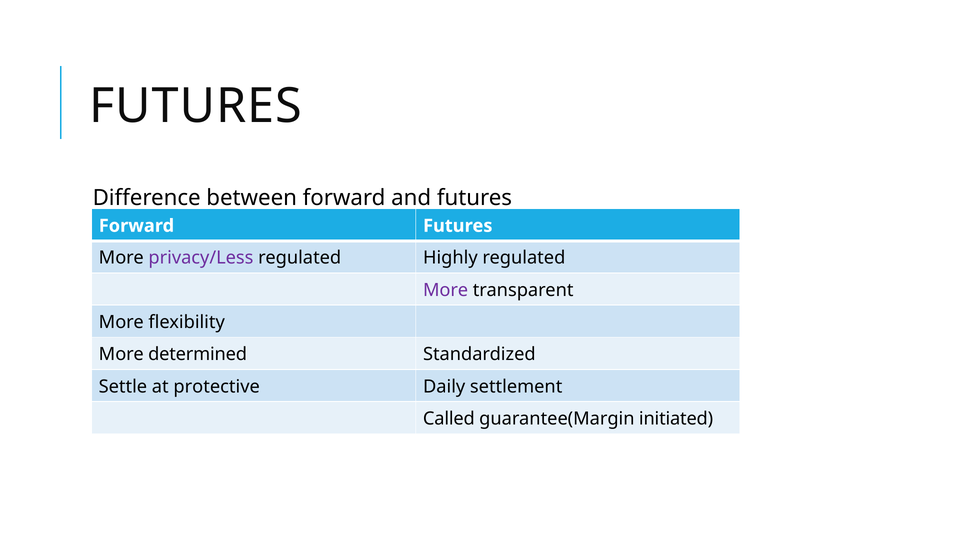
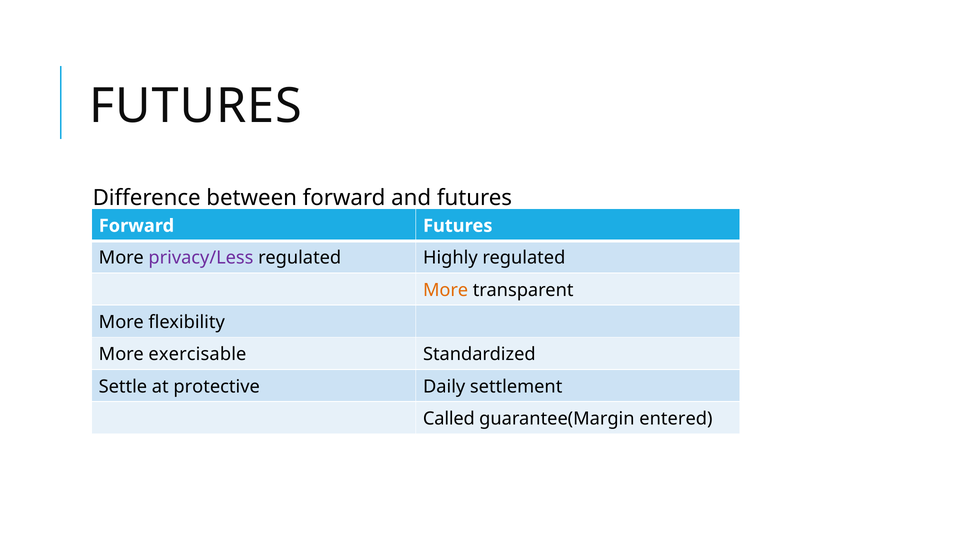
More colour: purple -> orange (446, 290)
determined: determined -> exercisable (197, 355)
initiated: initiated -> entered (676, 419)
